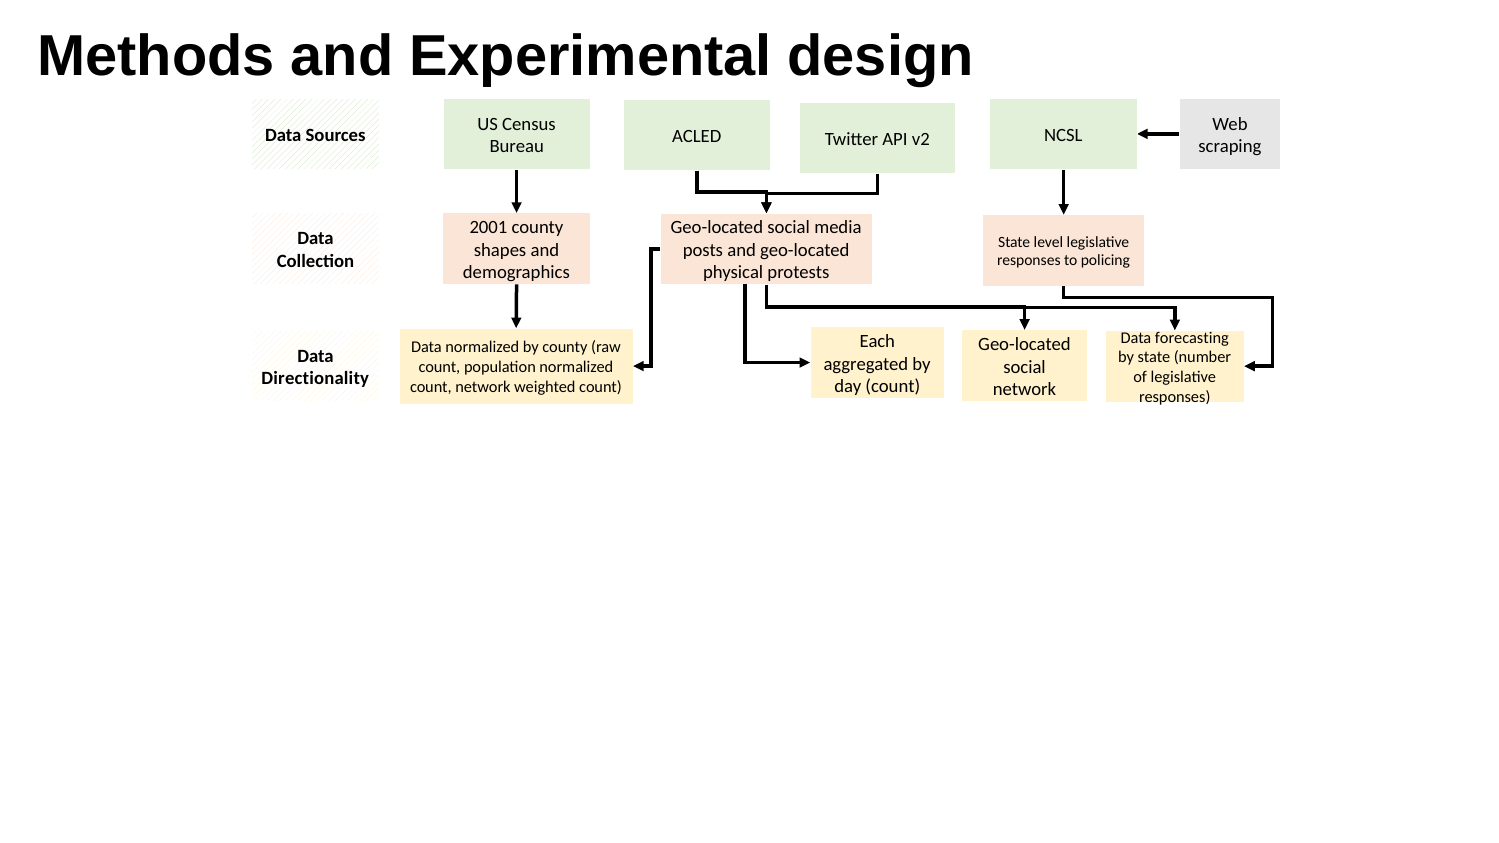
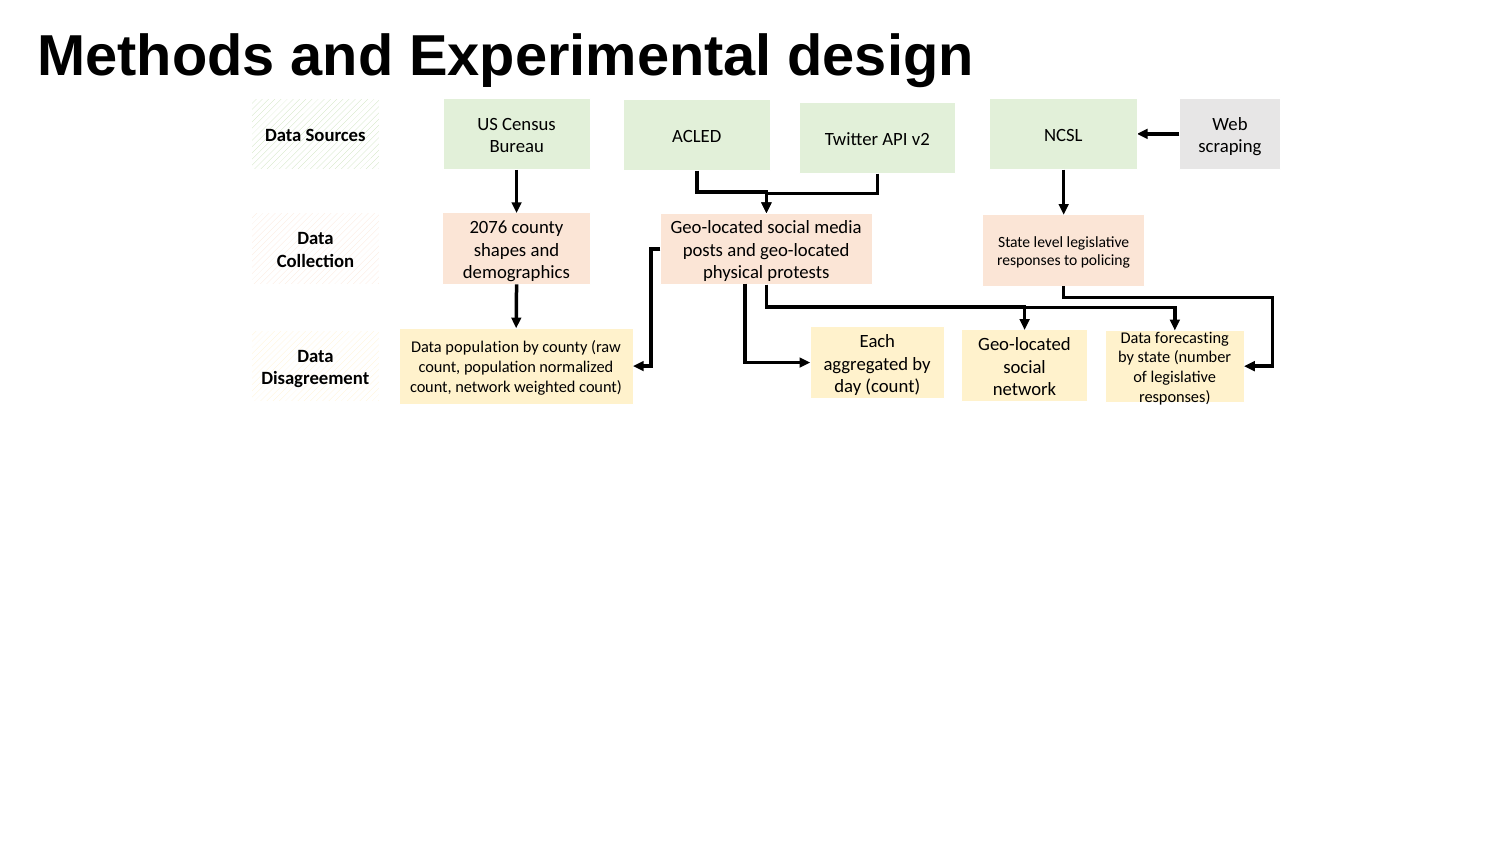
2001: 2001 -> 2076 (488, 227)
Data normalized: normalized -> population (482, 348)
Directionality: Directionality -> Disagreement (315, 379)
